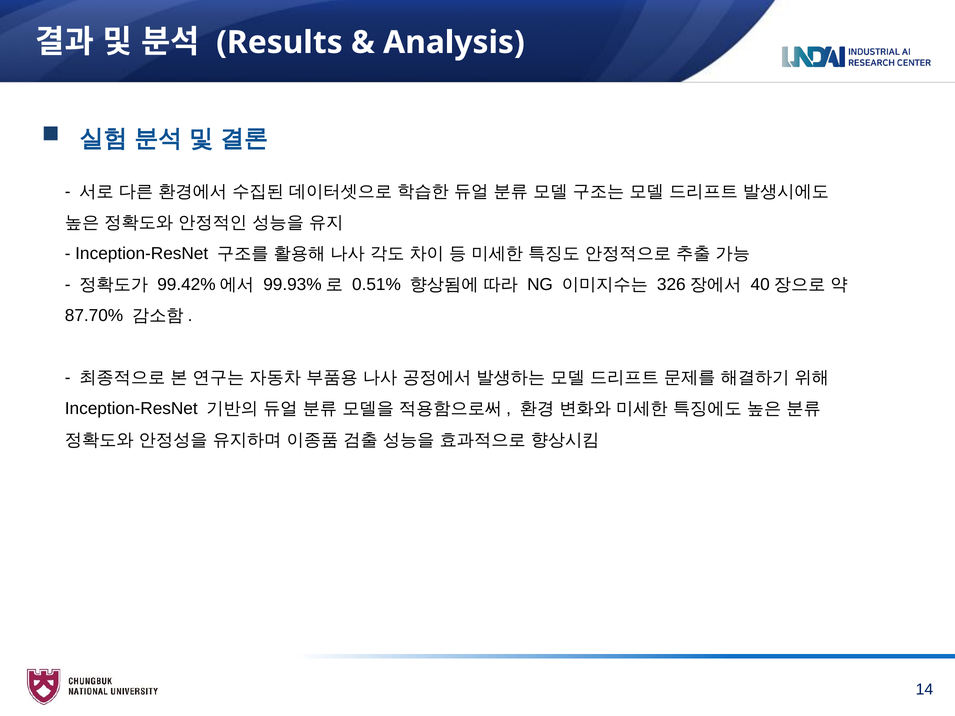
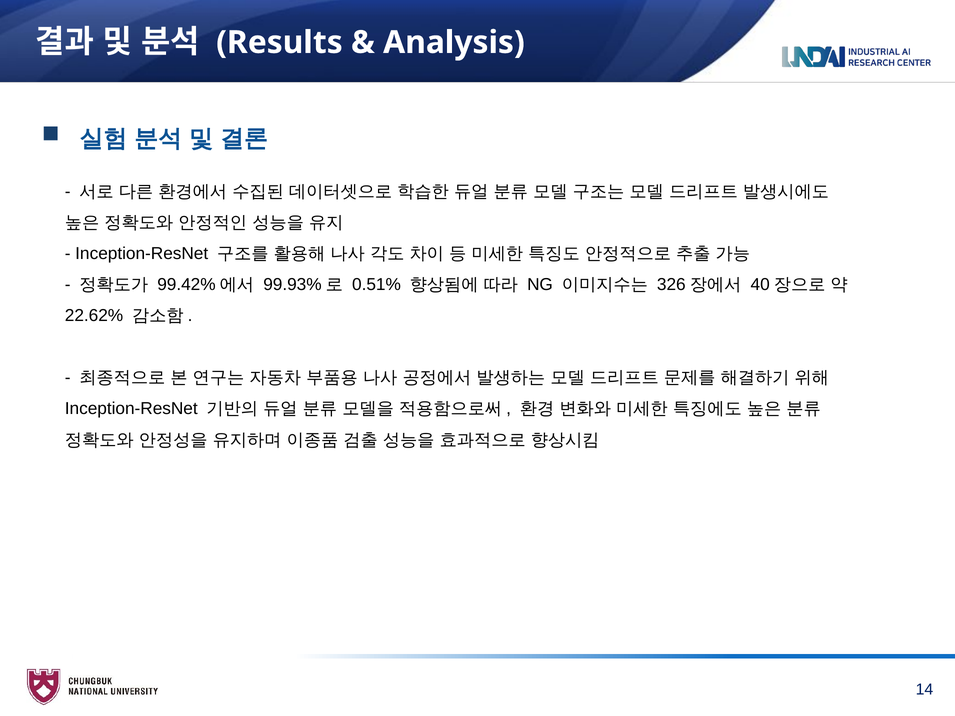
87.70%: 87.70% -> 22.62% (94, 316)
